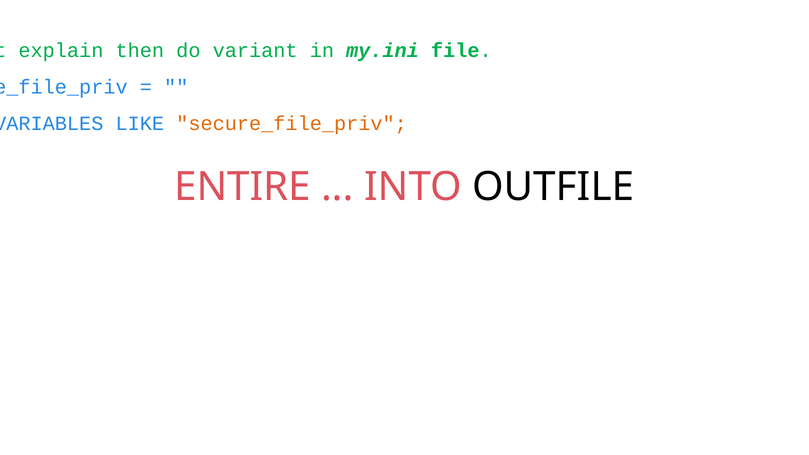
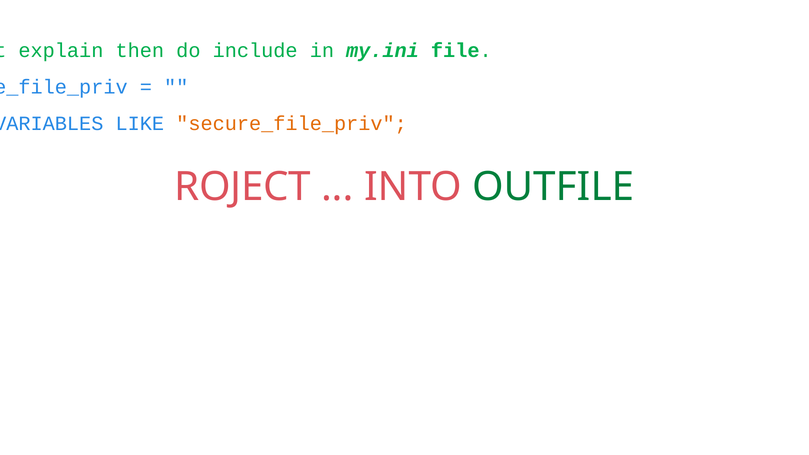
variant: variant -> include (255, 51)
ENTIRE: ENTIRE -> ROJECT (243, 187)
OUTFILE colour: black -> green (553, 187)
